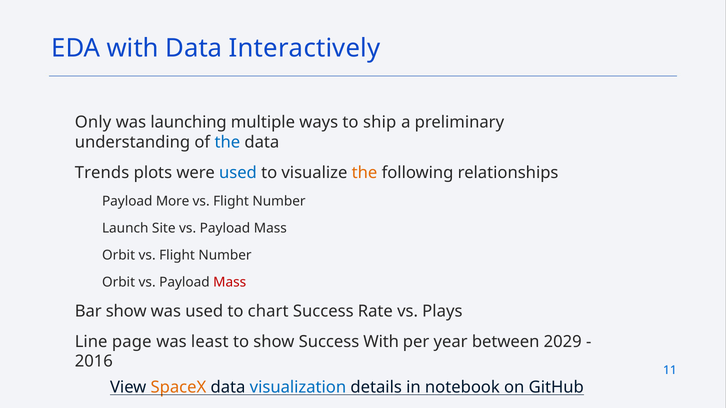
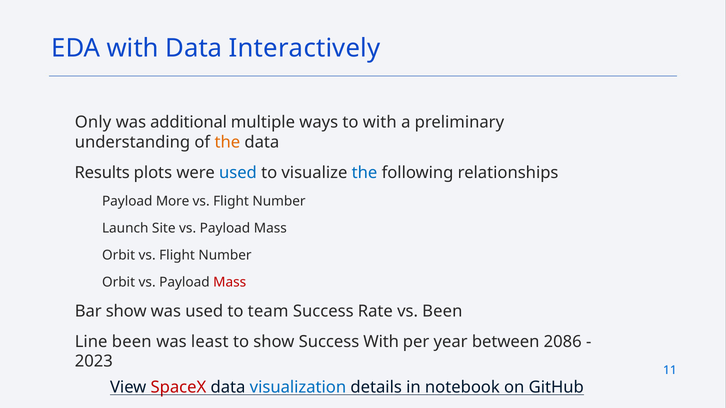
launching: launching -> additional (189, 123)
to ship: ship -> with (380, 123)
the colour: blue -> orange (227, 143)
Trends: Trends -> Results (102, 173)
the colour: orange -> blue (365, 173)
chart: chart -> team (268, 311)
vs Plays: Plays -> Been (442, 311)
Line page: page -> been (132, 342)
2029: 2029 -> 2086 (563, 342)
2016: 2016 -> 2023 (94, 362)
SpaceX colour: orange -> red (178, 388)
